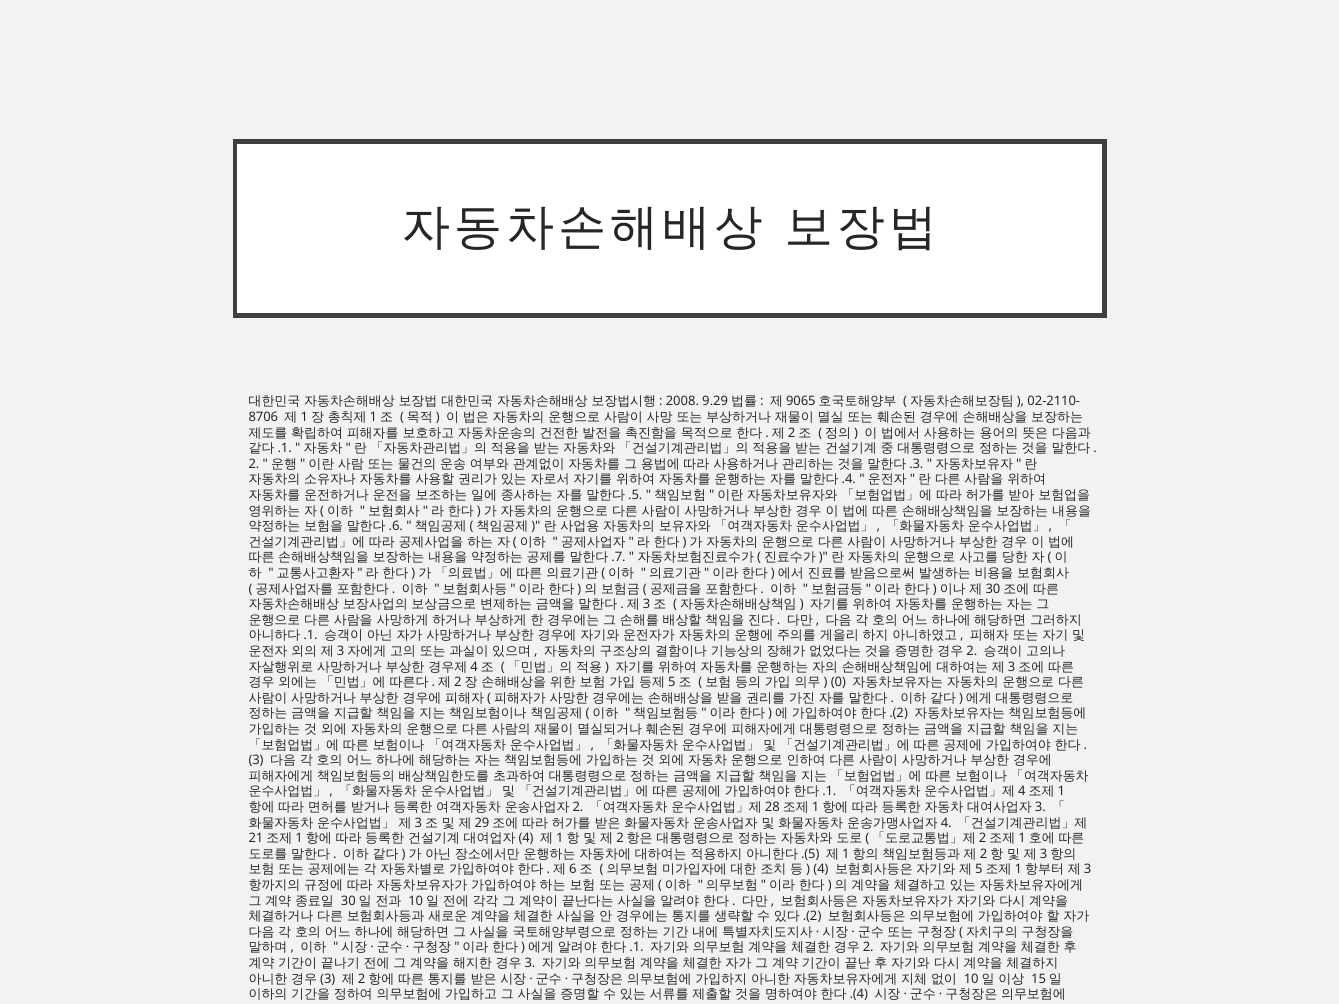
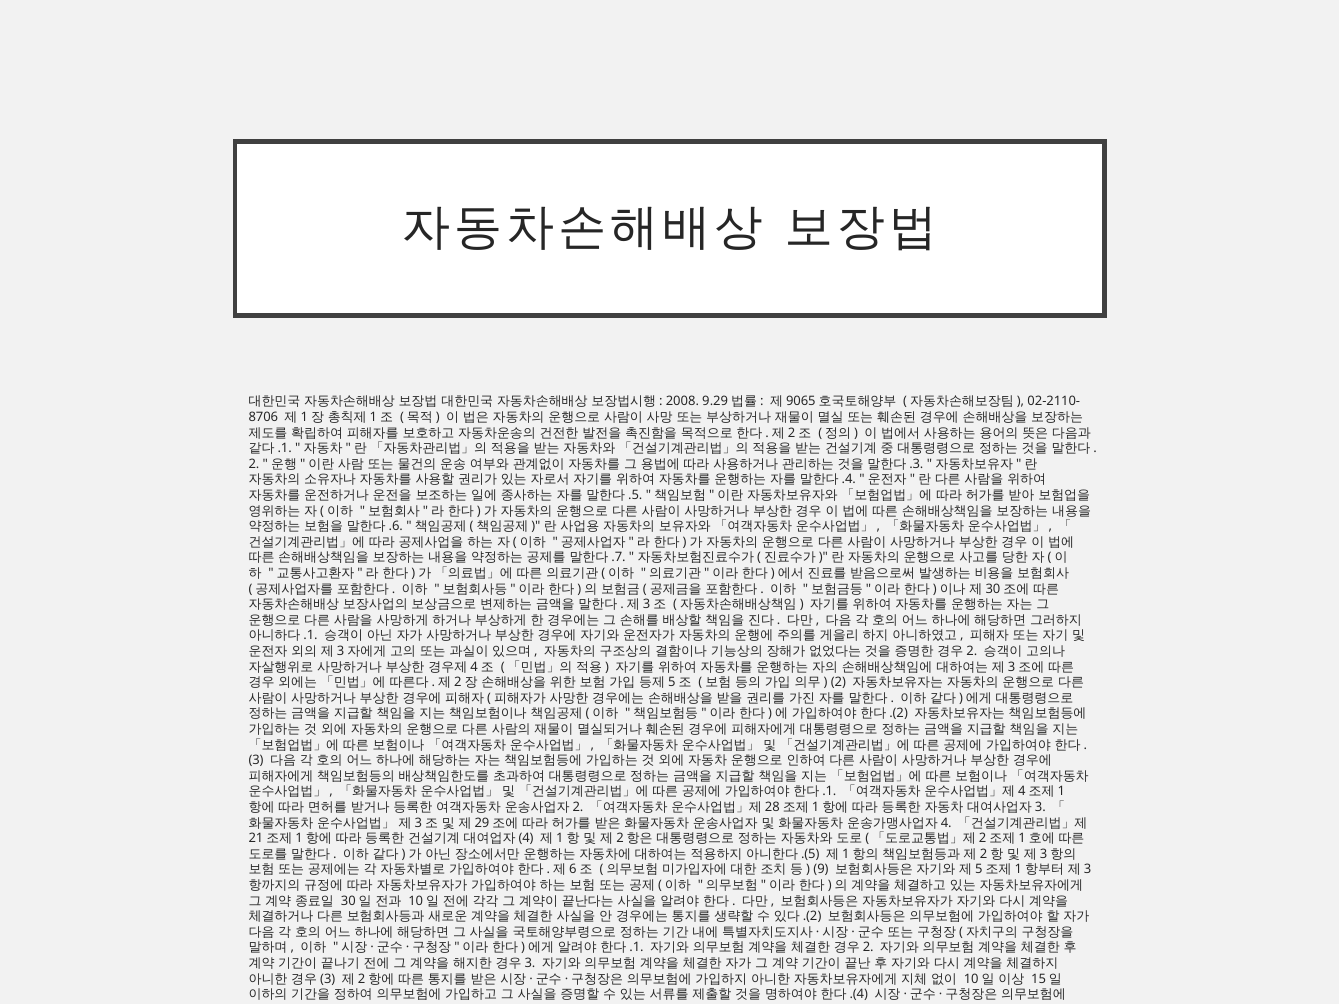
0: 0 -> 2 (838, 683)
4: 4 -> 9 (821, 870)
